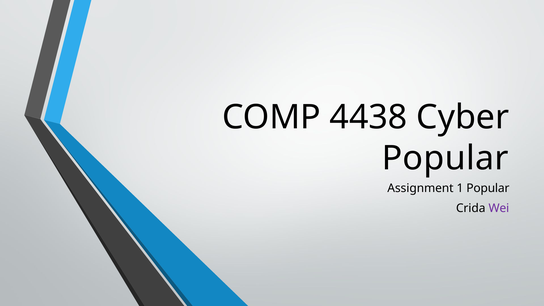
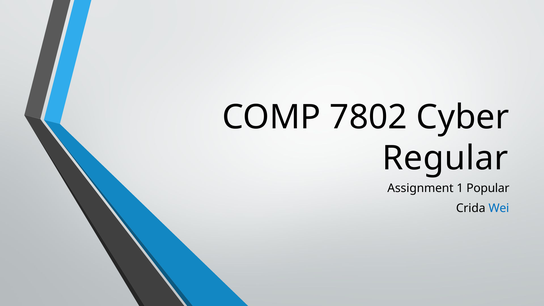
4438: 4438 -> 7802 (368, 117)
Popular: Popular -> Regular (445, 158)
Wei colour: purple -> blue (499, 208)
